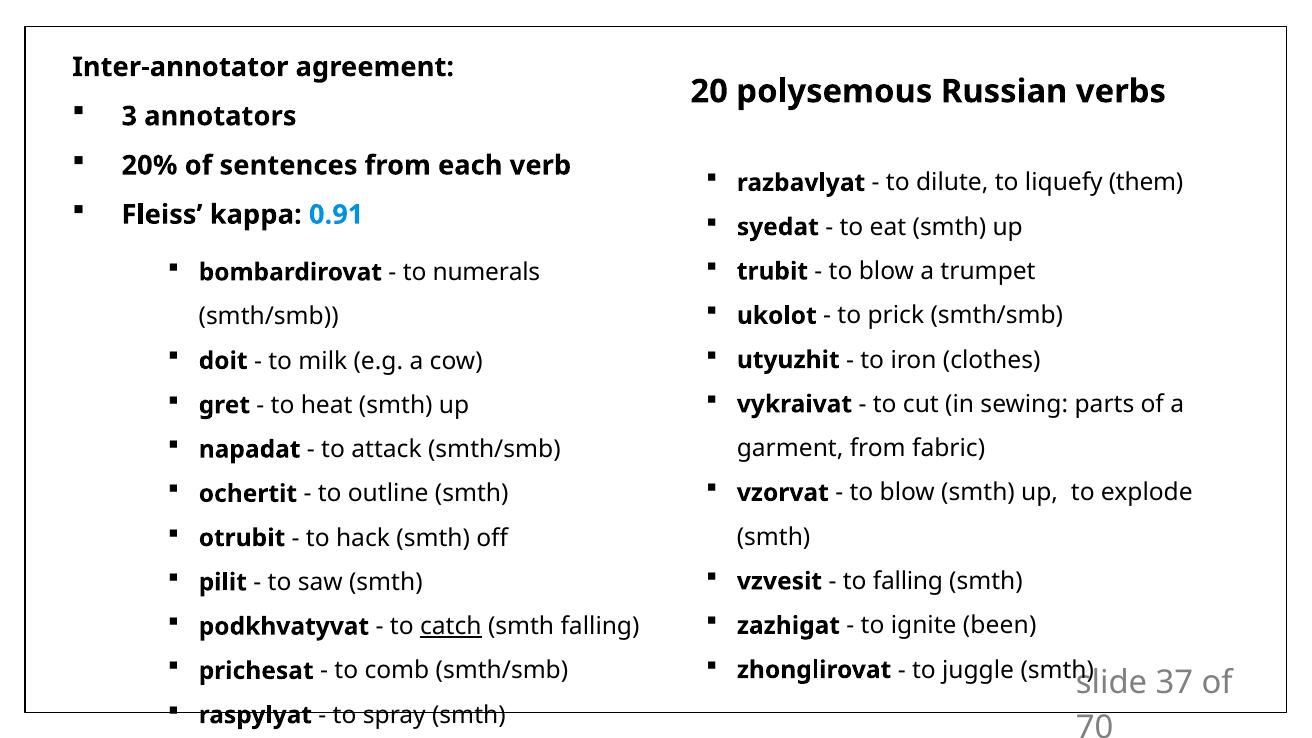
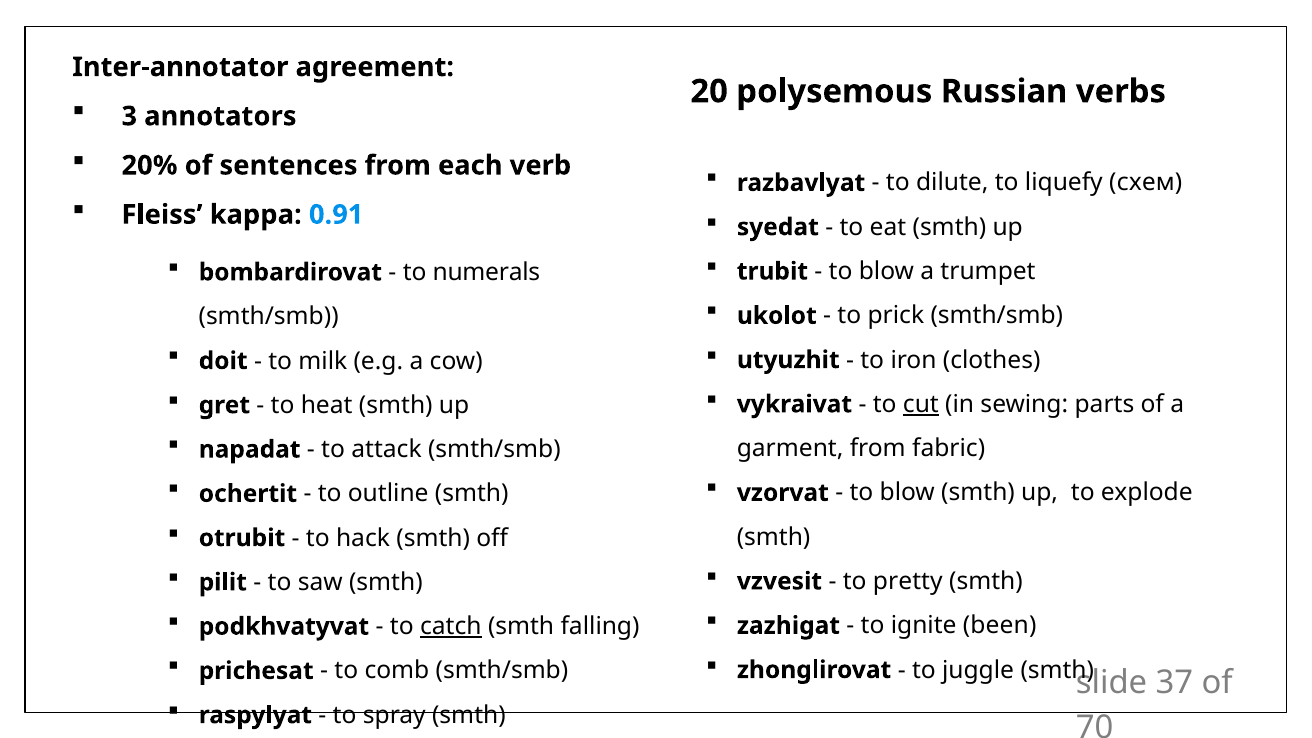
them: them -> схем (1146, 183)
cut underline: none -> present (921, 404)
to falling: falling -> pretty (908, 581)
